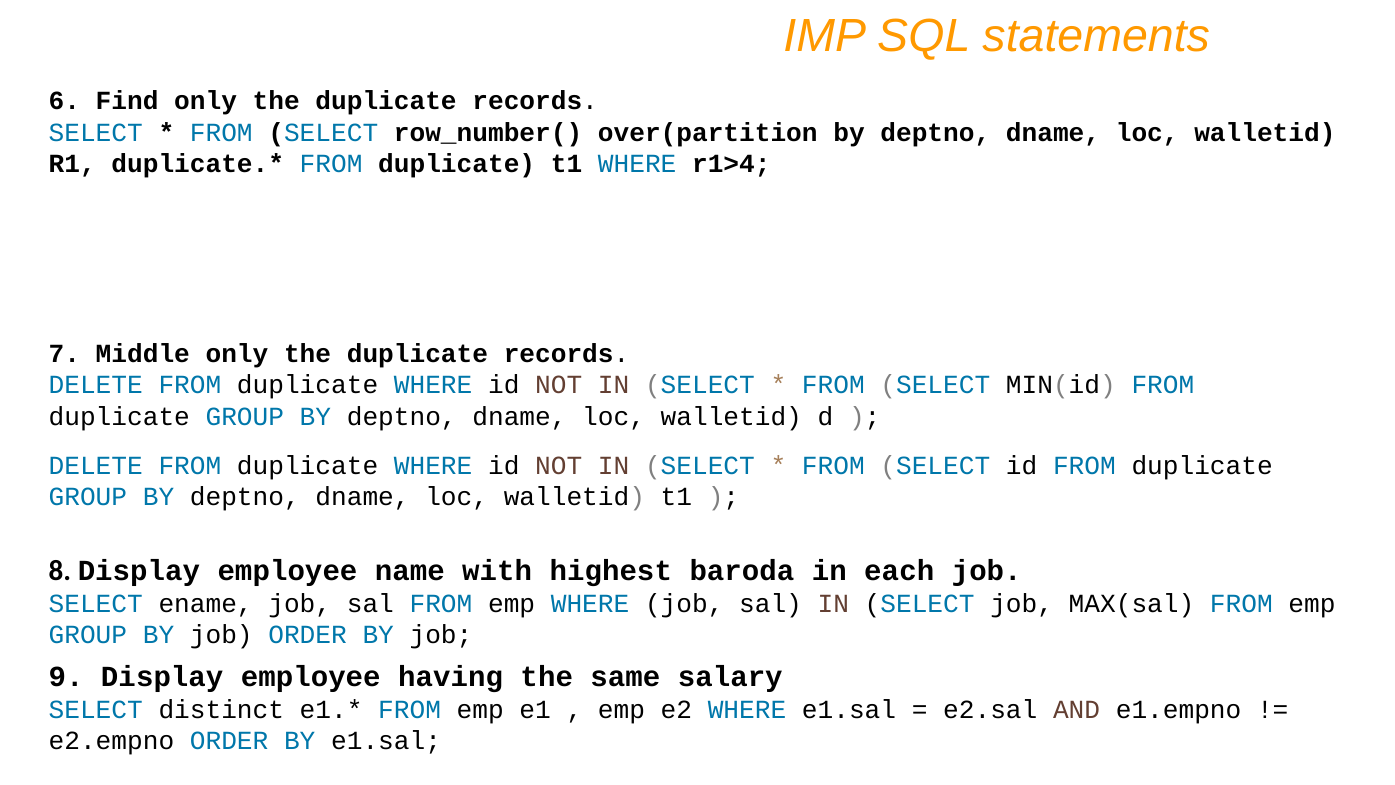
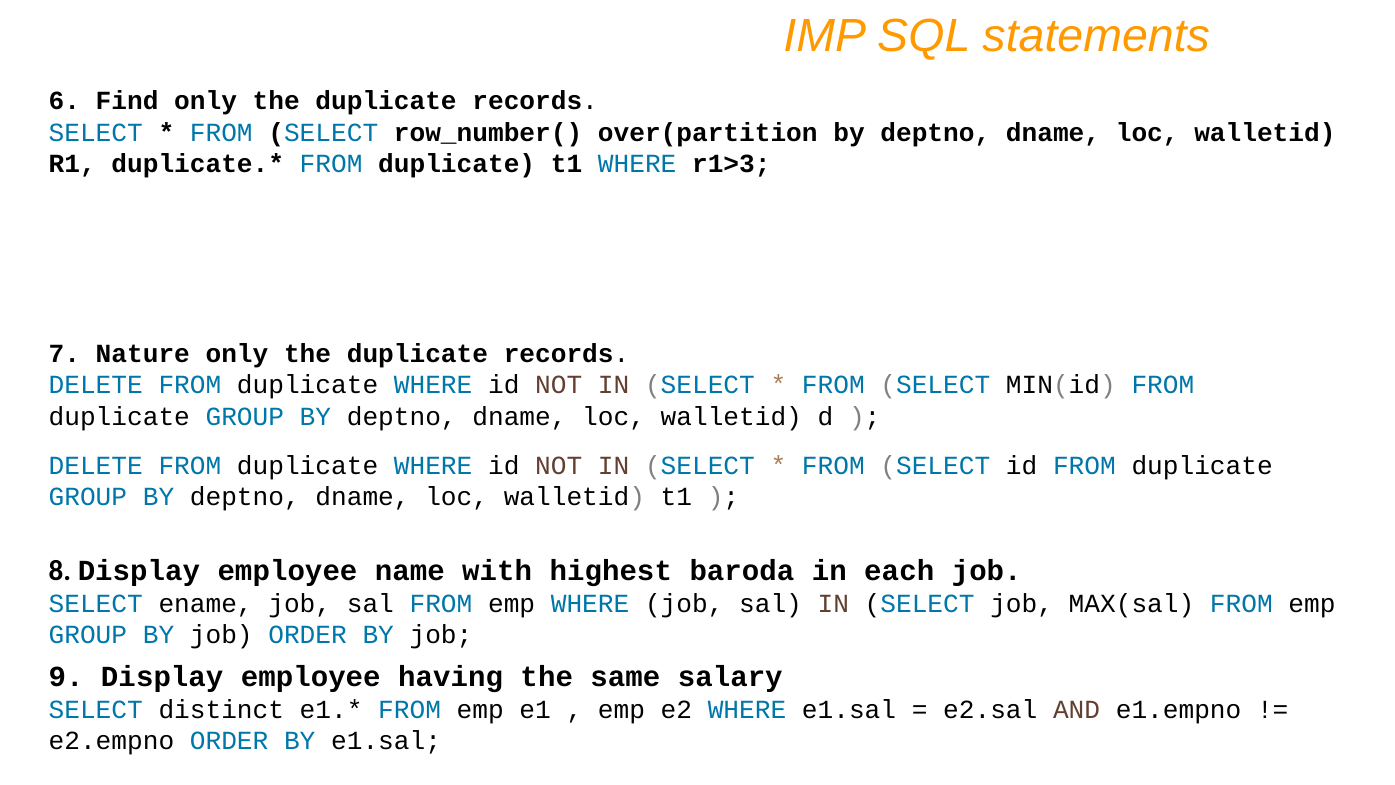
r1>4: r1>4 -> r1>3 (731, 164)
Middle: Middle -> Nature (143, 354)
